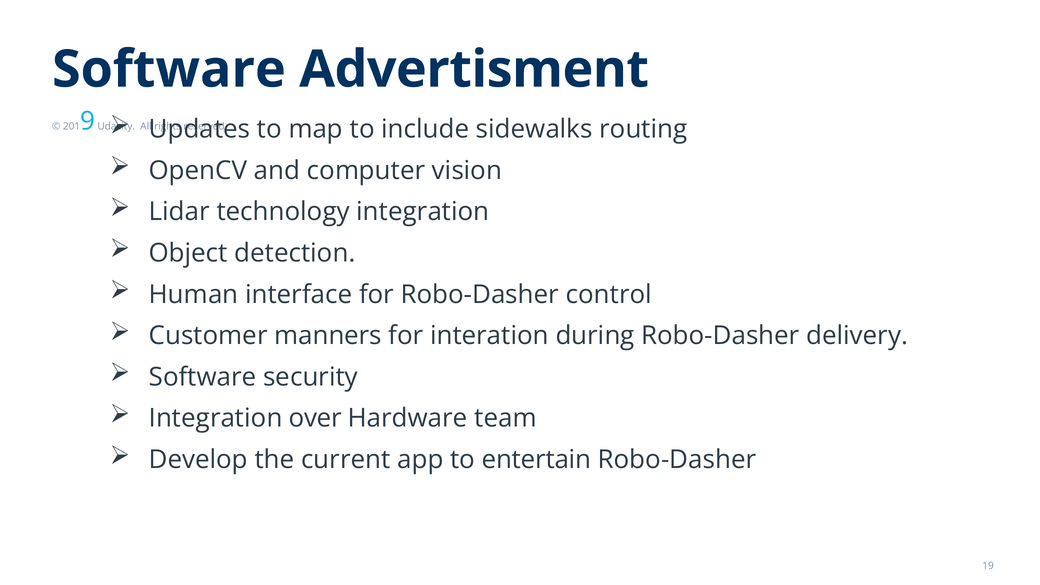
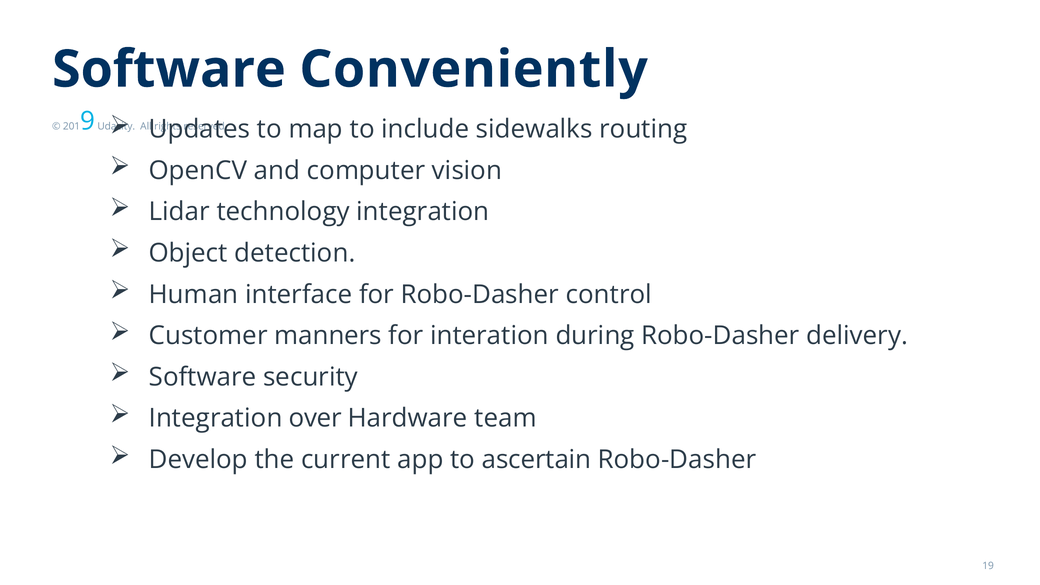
Advertisment: Advertisment -> Conveniently (474, 70)
entertain: entertain -> ascertain (536, 460)
